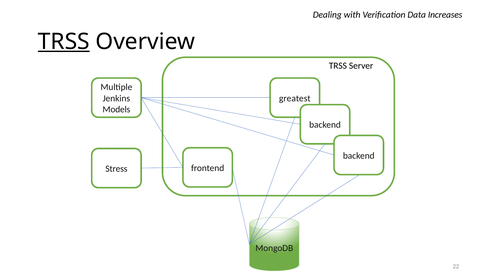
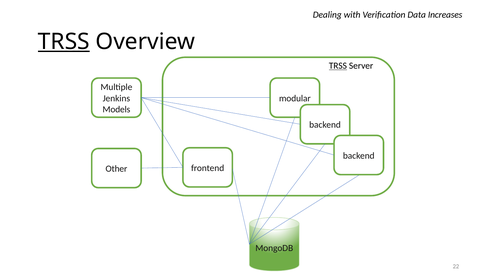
TRSS underline: none -> present (338, 66)
greatest: greatest -> modular (295, 98)
Stress: Stress -> Other (116, 169)
